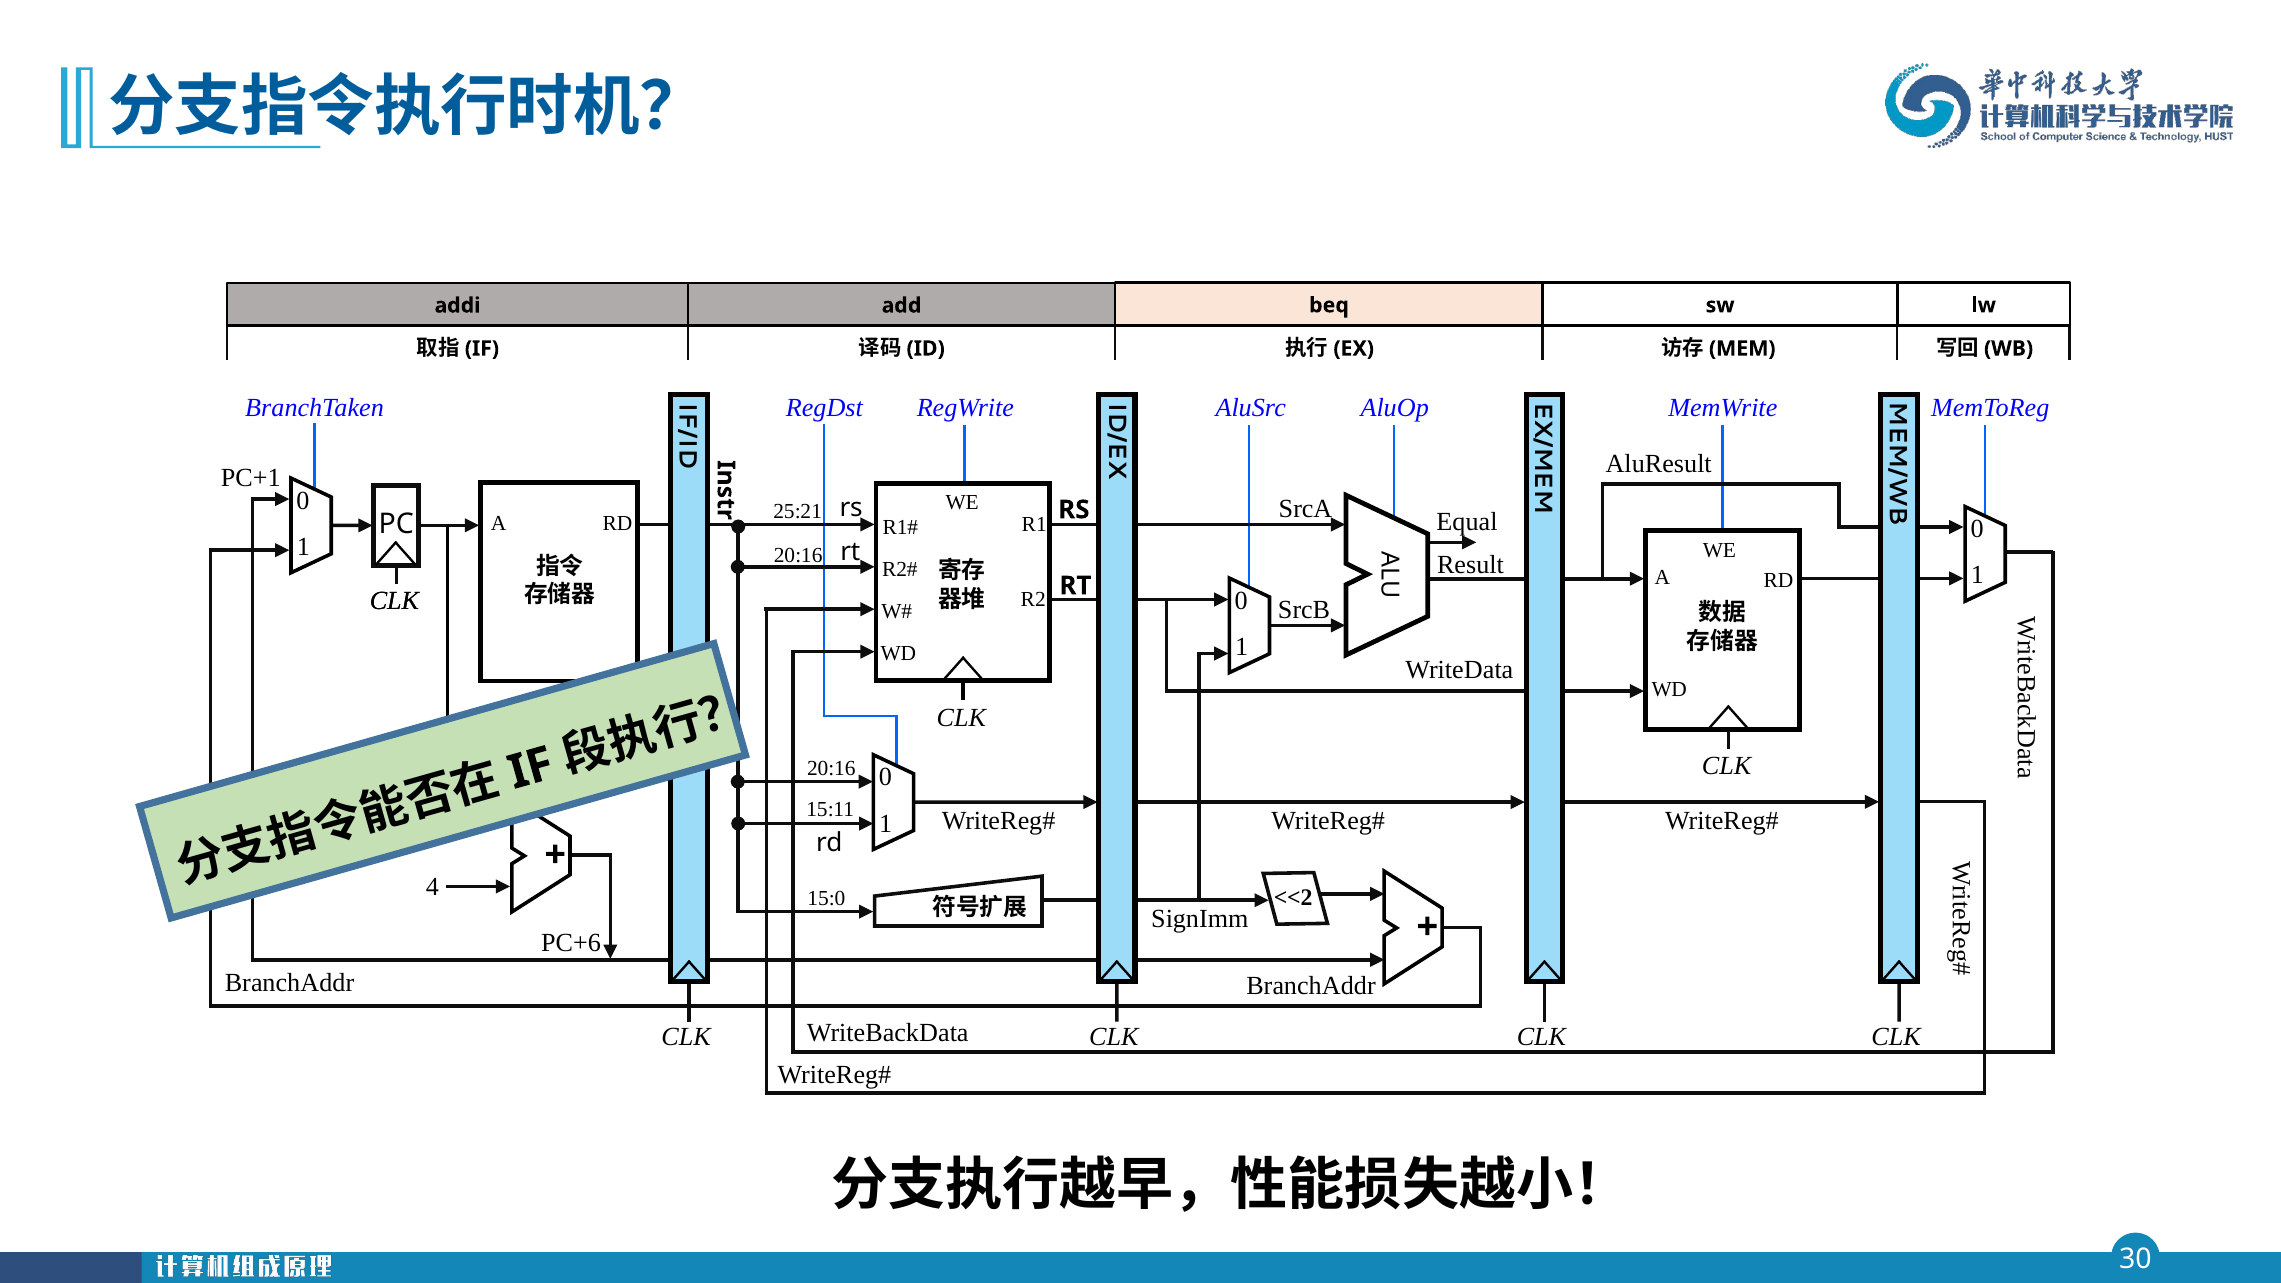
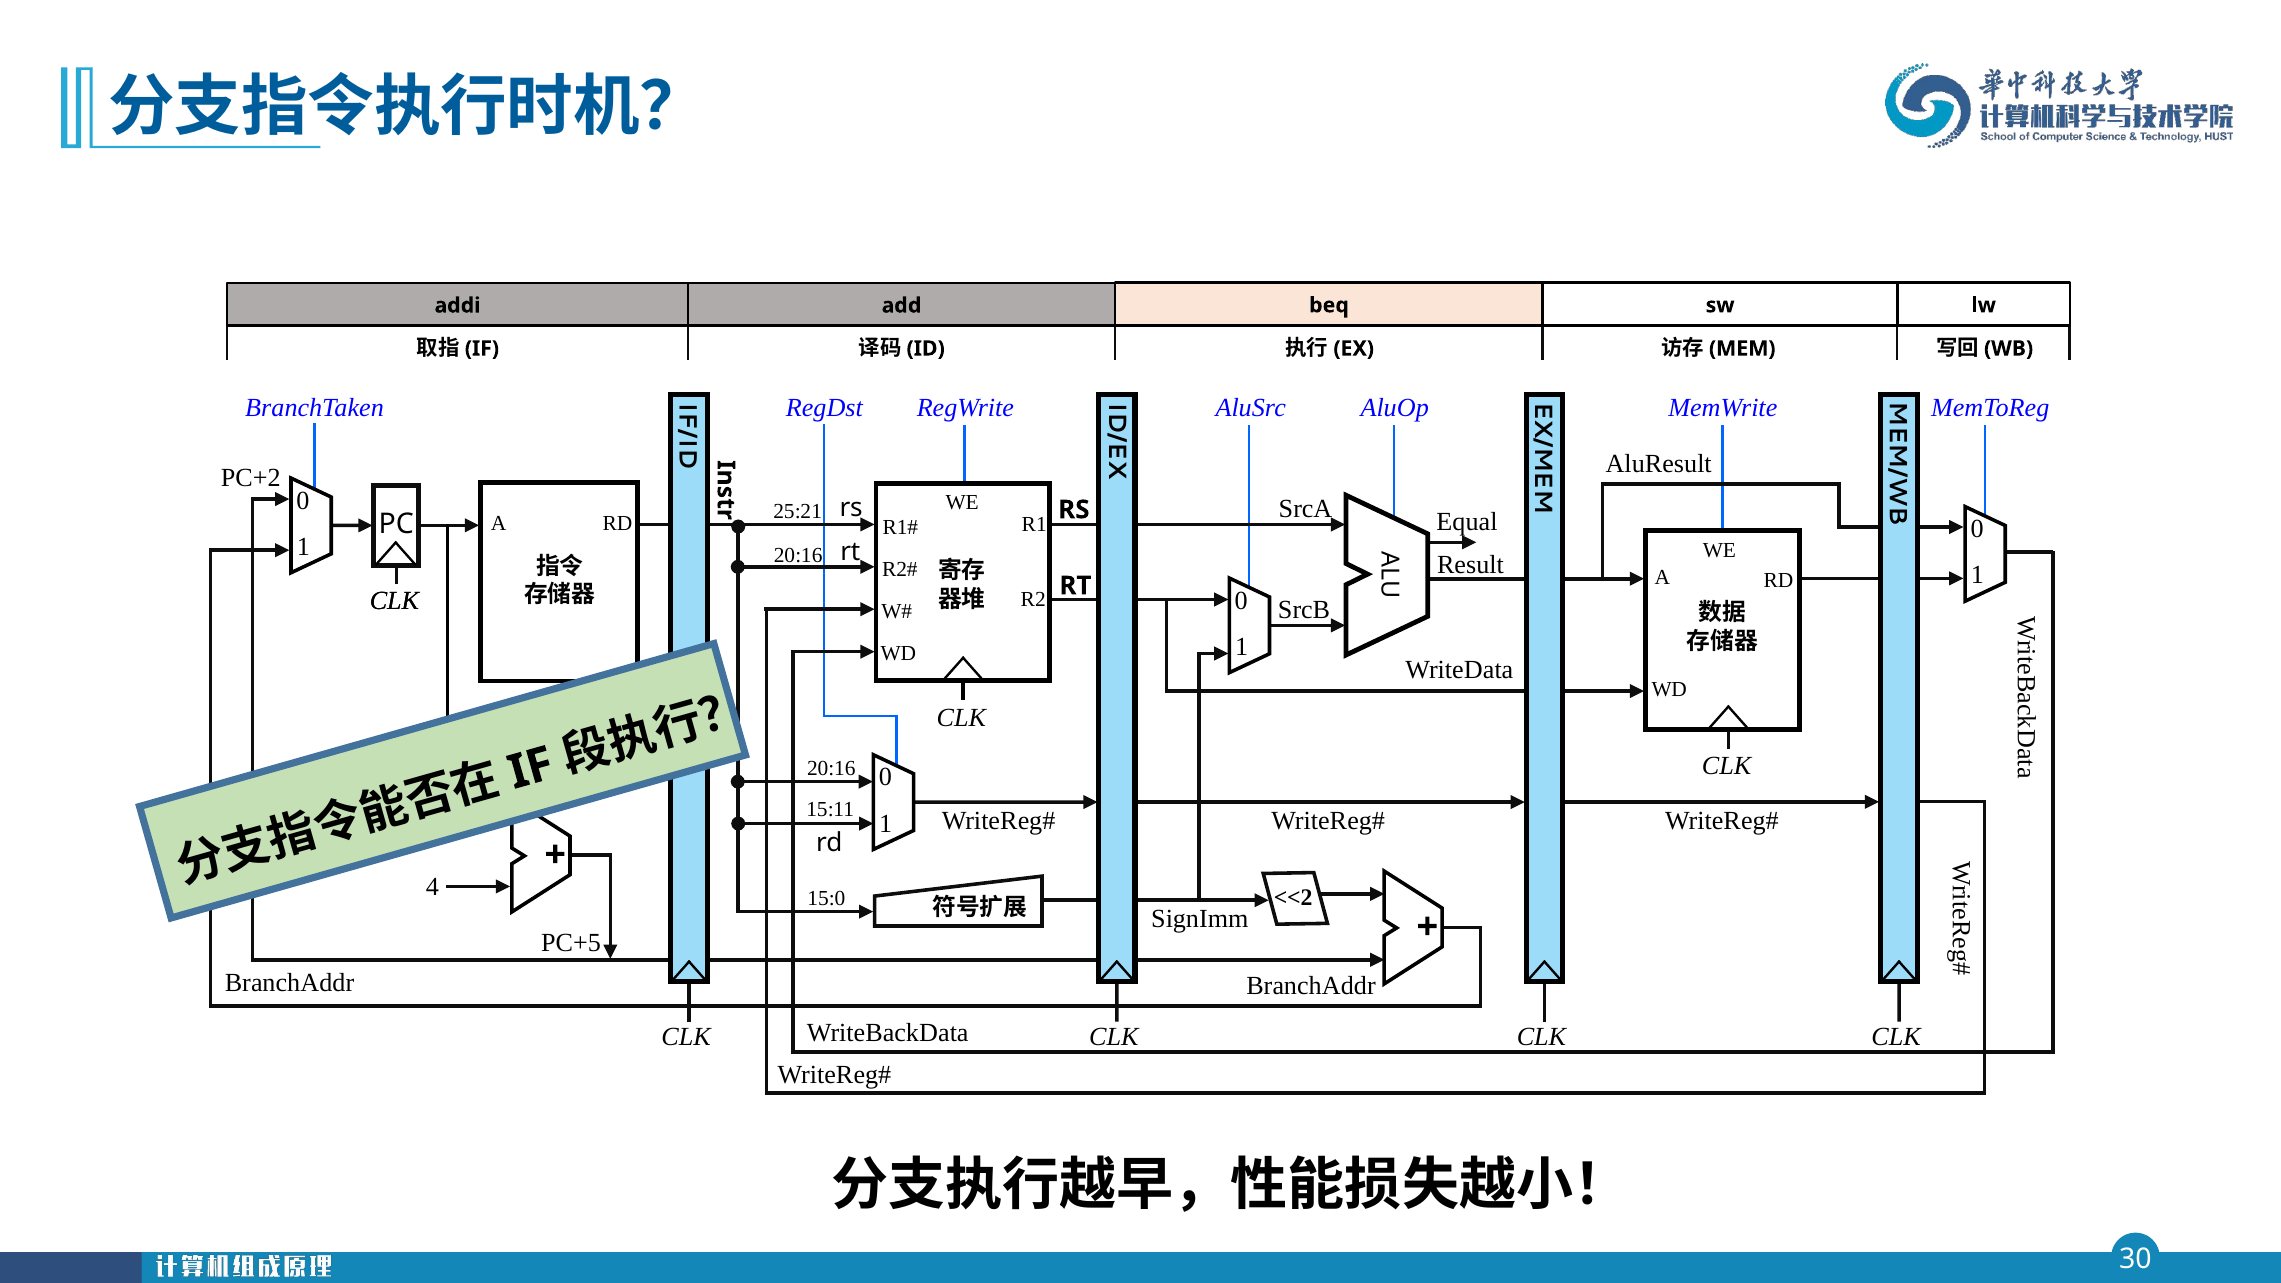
PC+1: PC+1 -> PC+2 (251, 478)
PC+6: PC+6 -> PC+5 (571, 943)
